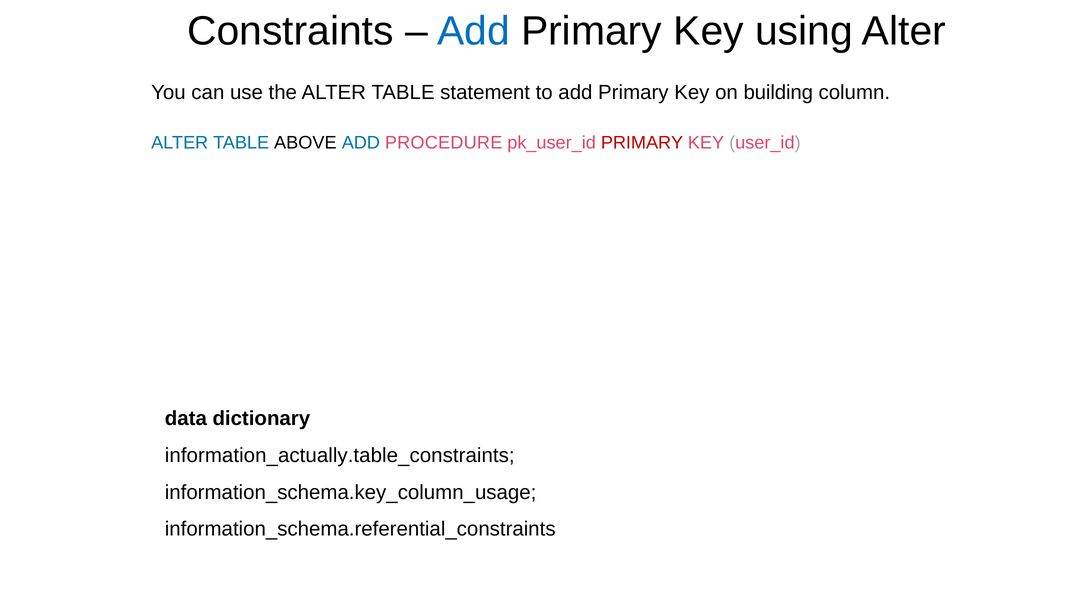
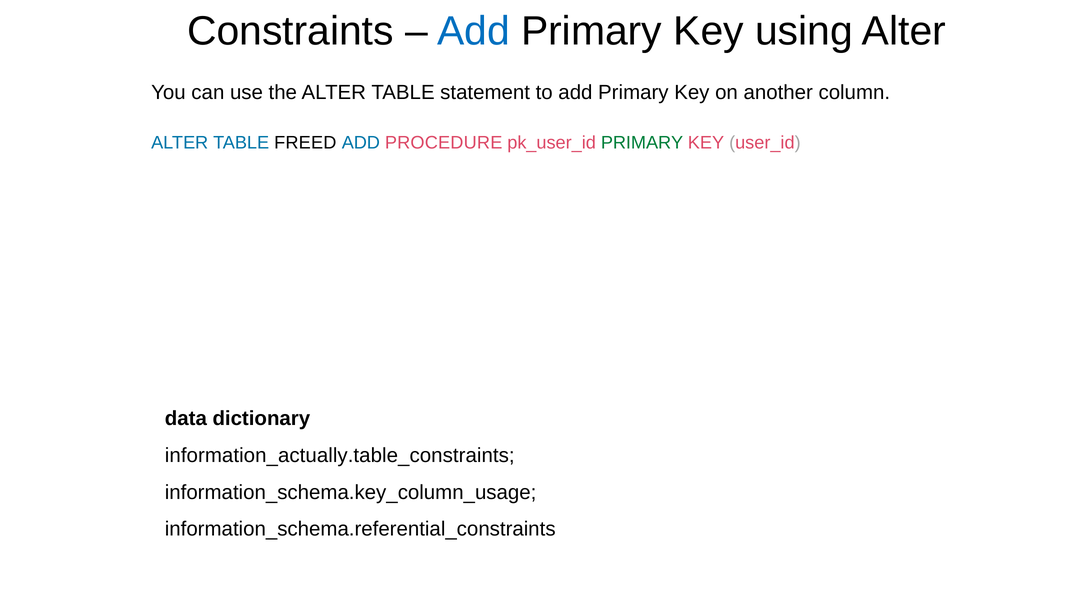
building: building -> another (778, 93)
ABOVE: ABOVE -> FREED (305, 143)
PRIMARY colour: red -> green (642, 143)
